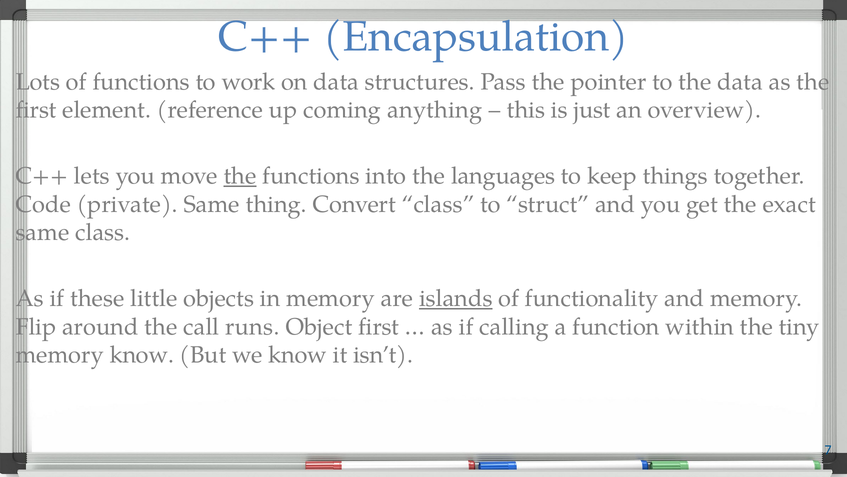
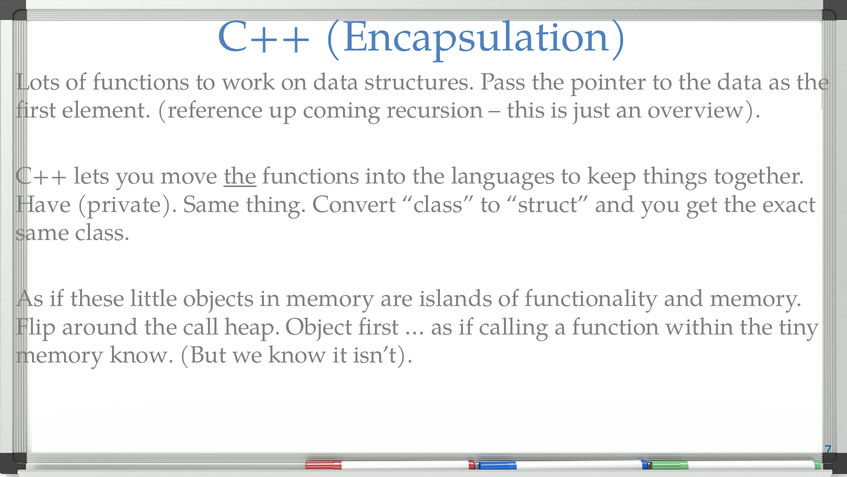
anything: anything -> recursion (435, 110)
Code: Code -> Have (43, 204)
islands underline: present -> none (456, 298)
runs: runs -> heap (253, 327)
